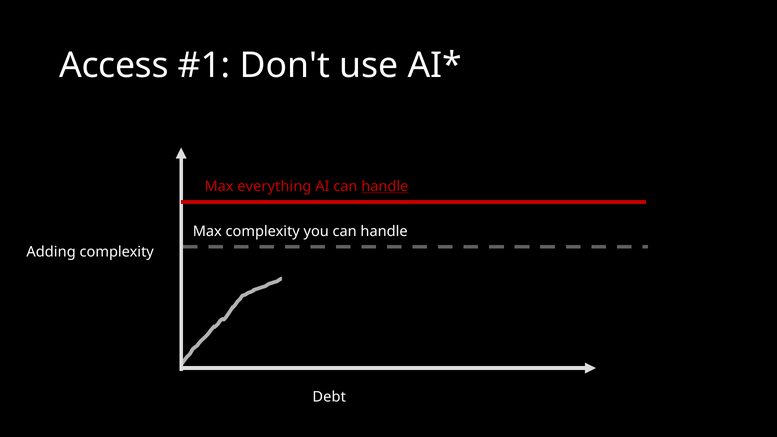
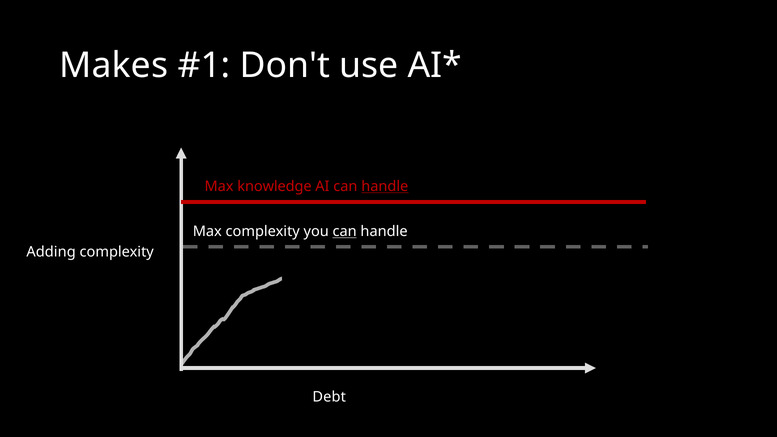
Access: Access -> Makes (114, 65)
everything: everything -> knowledge (275, 187)
can underline: none -> present (345, 231)
